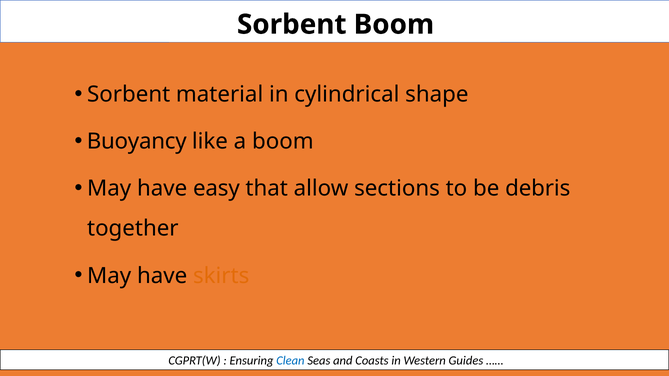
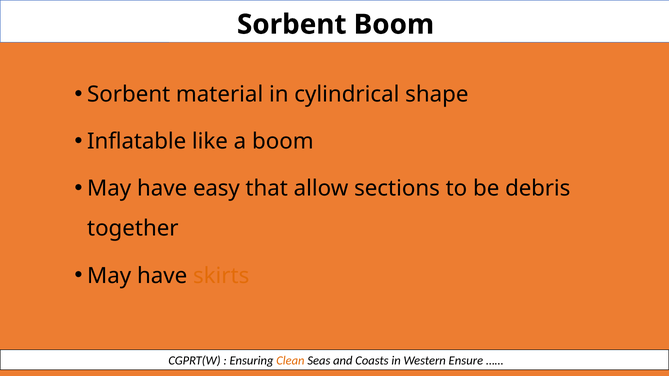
Buoyancy: Buoyancy -> Inflatable (137, 142)
Clean colour: blue -> orange (290, 361)
Guides: Guides -> Ensure (466, 361)
